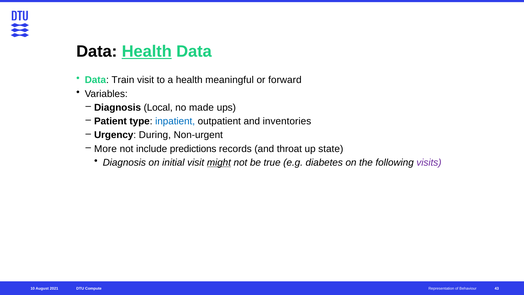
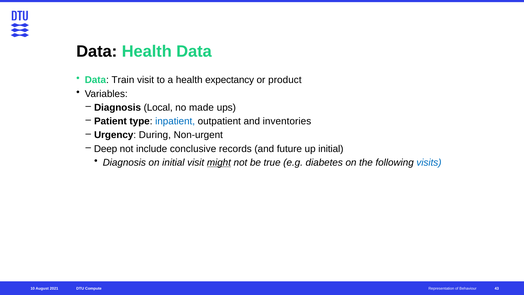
Health underline: present -> none (147, 51)
meaningful: meaningful -> expectancy (230, 80)
forward: forward -> product (285, 80)
More: More -> Deep (106, 149)
predictions: predictions -> conclusive (193, 149)
throat: throat -> future (289, 149)
up state: state -> initial (331, 149)
visits colour: purple -> blue (429, 162)
